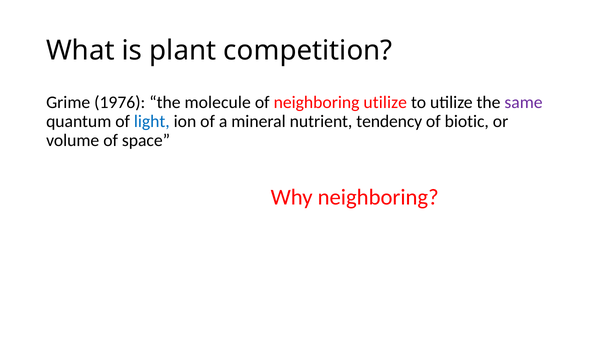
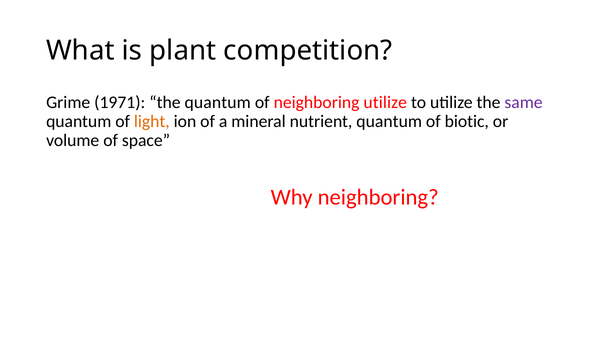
1976: 1976 -> 1971 (120, 102)
the molecule: molecule -> quantum (218, 102)
light colour: blue -> orange (152, 121)
nutrient tendency: tendency -> quantum (389, 121)
